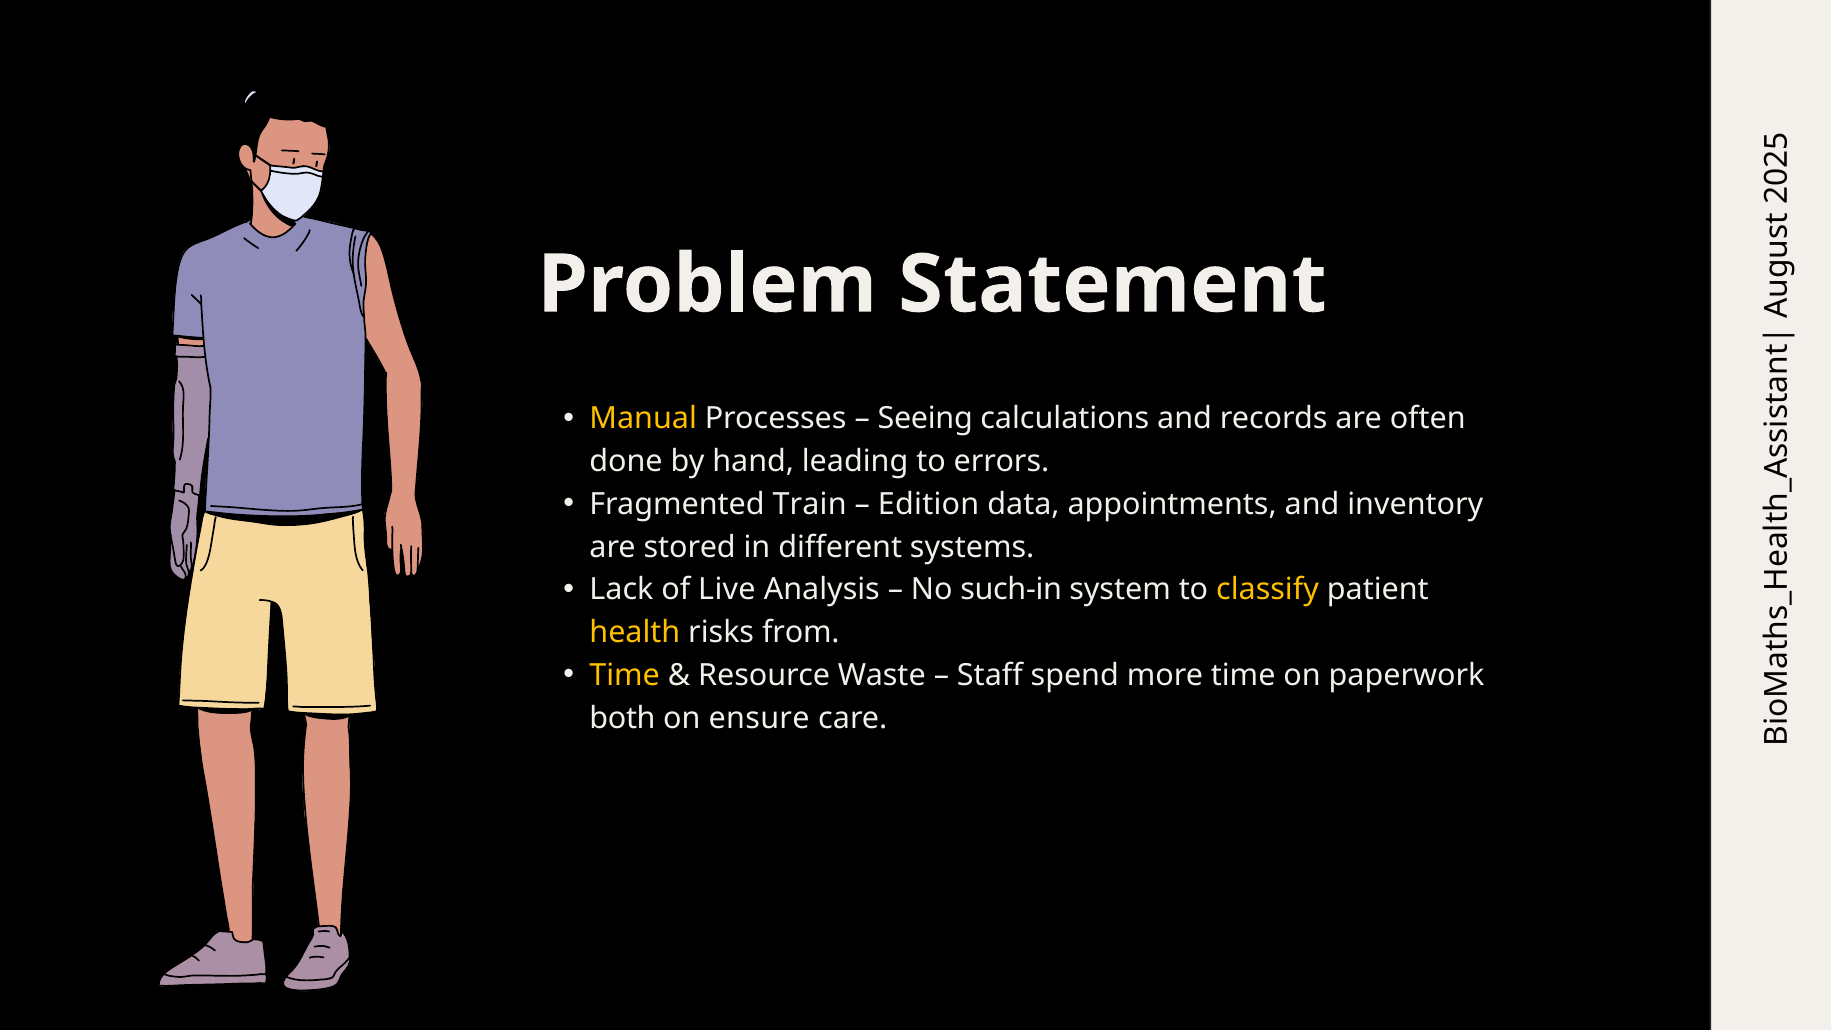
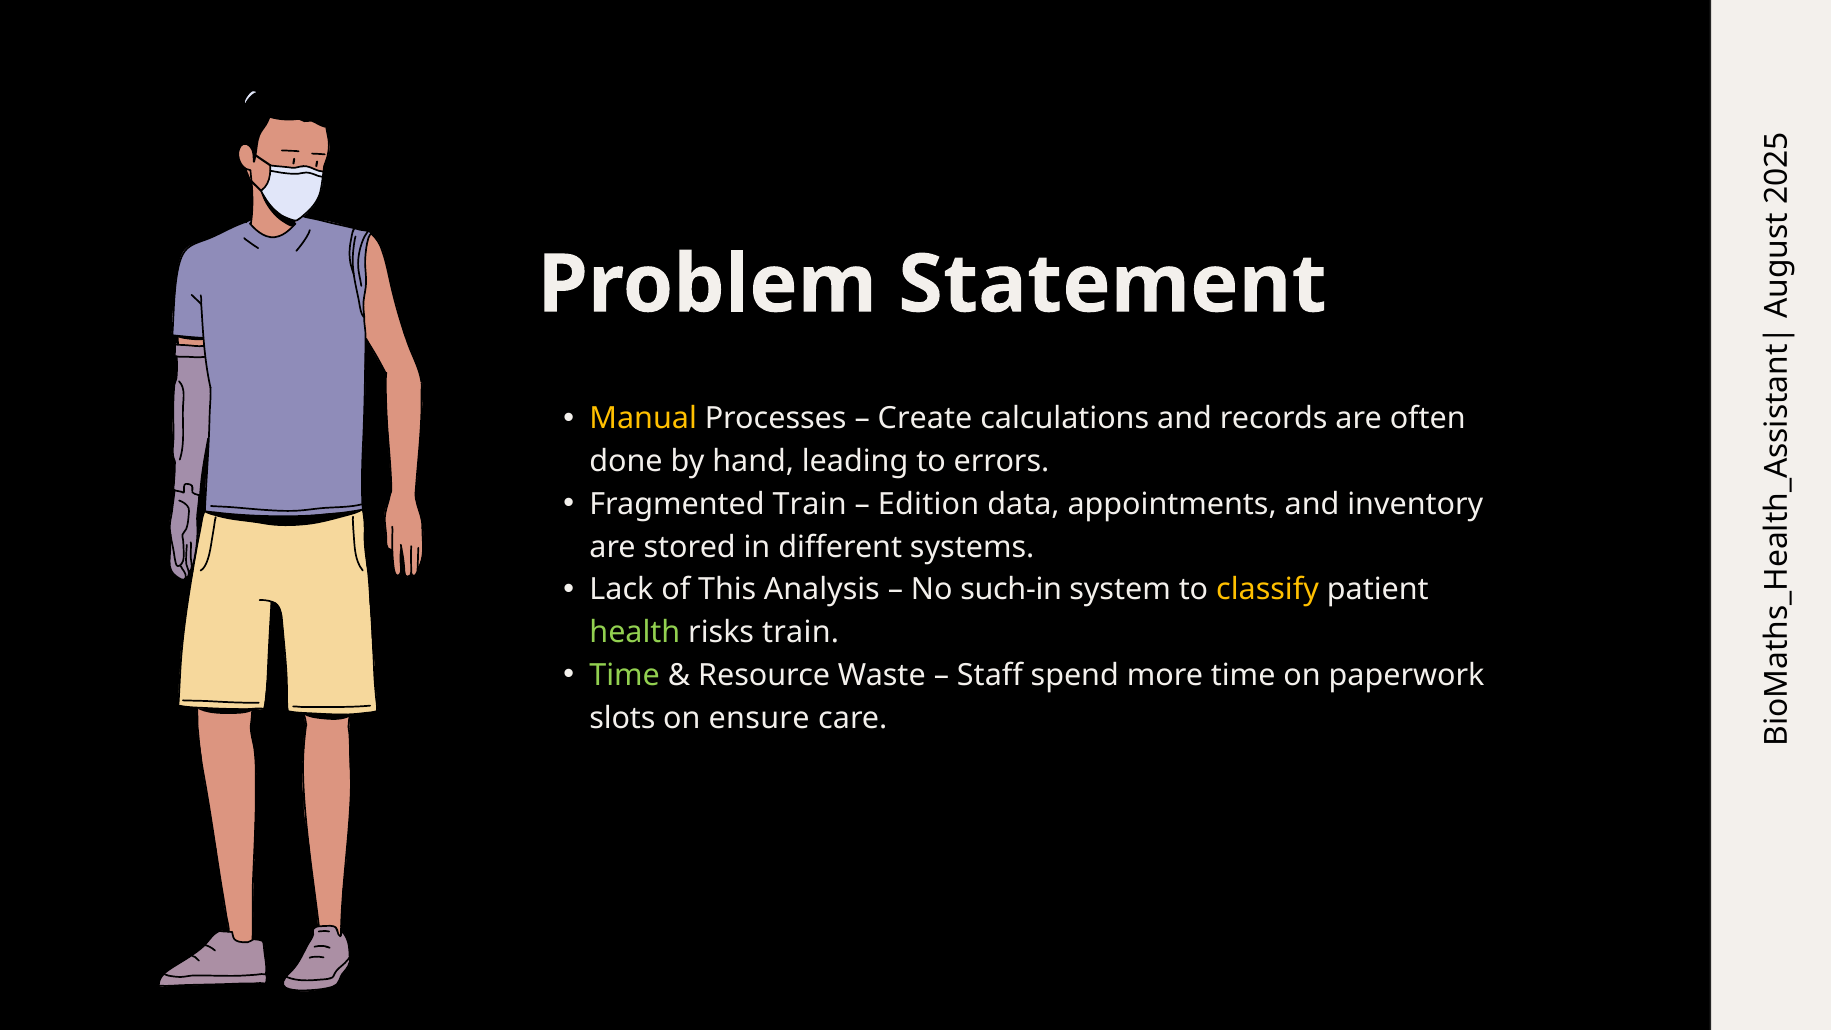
Seeing: Seeing -> Create (925, 419)
Live: Live -> This (727, 590)
health colour: yellow -> light green (635, 632)
risks from: from -> train (801, 632)
Time colour: yellow -> light green (625, 675)
both: both -> slots (622, 718)
